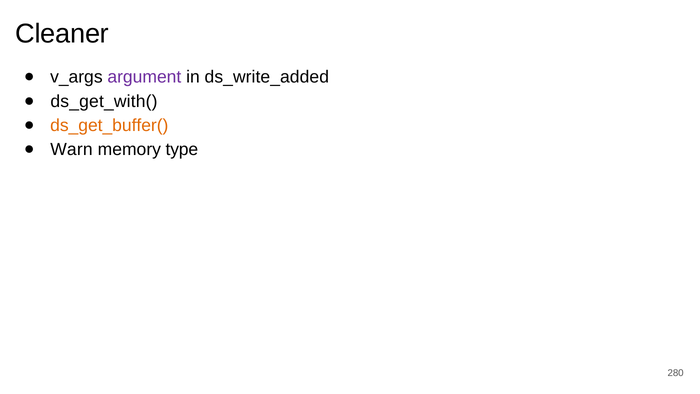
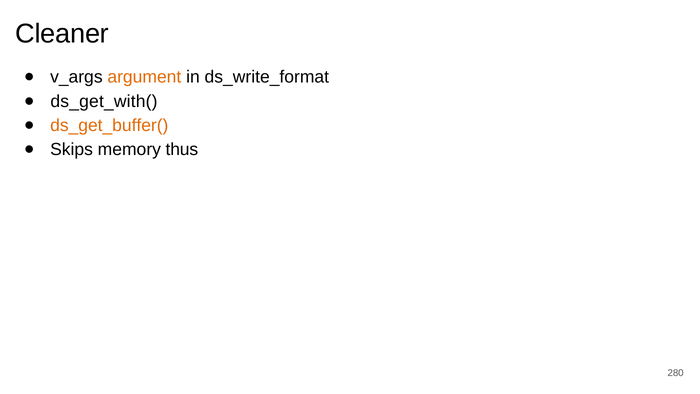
argument colour: purple -> orange (144, 77)
ds_write_added: ds_write_added -> ds_write_format (267, 77)
Warn: Warn -> Skips (72, 149)
type: type -> thus (182, 149)
